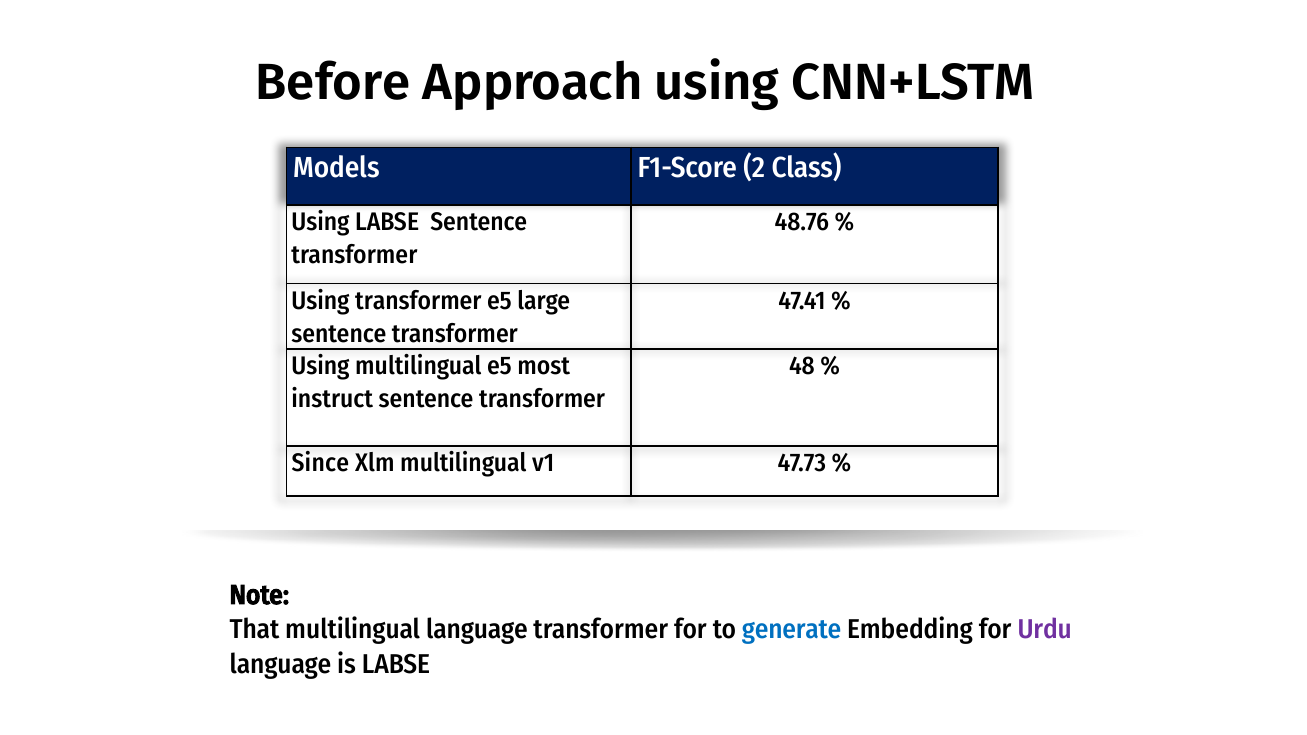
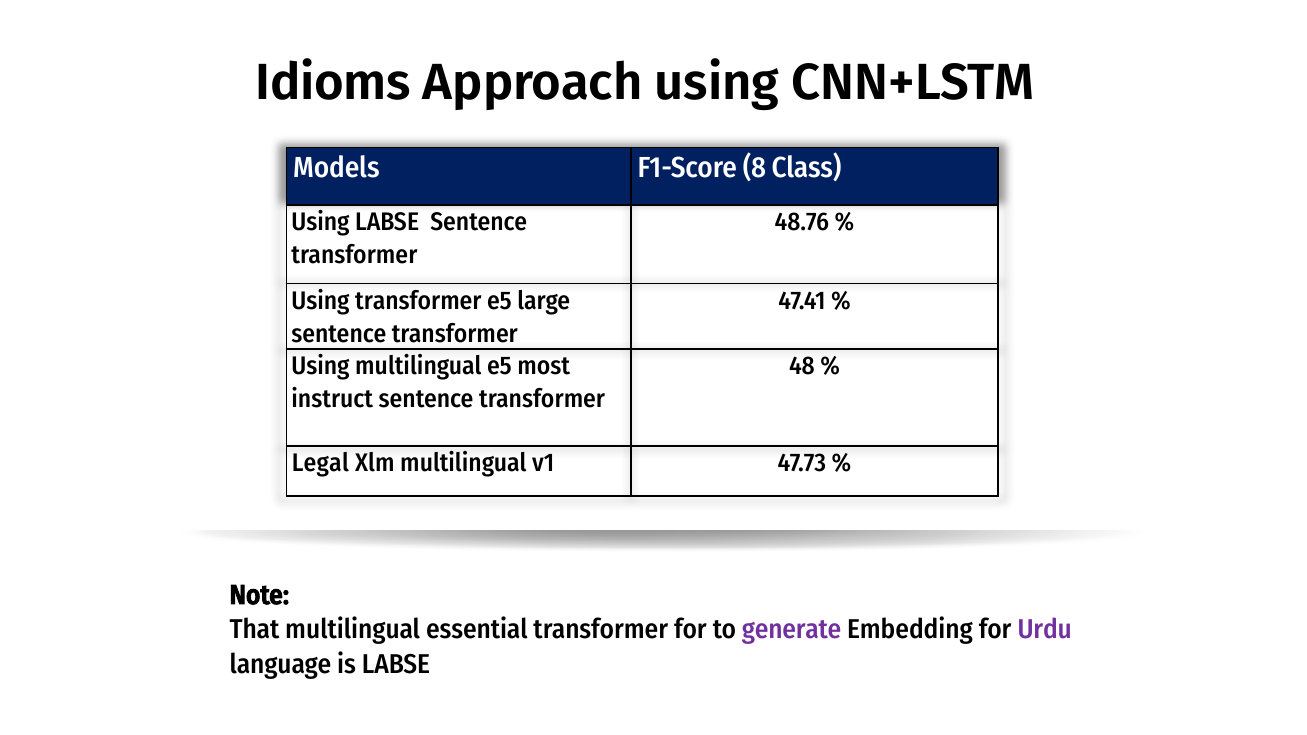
Before: Before -> Idioms (333, 83)
2: 2 -> 8 (754, 168)
Since: Since -> Legal (320, 463)
multilingual language: language -> essential (477, 630)
generate colour: blue -> purple (792, 630)
